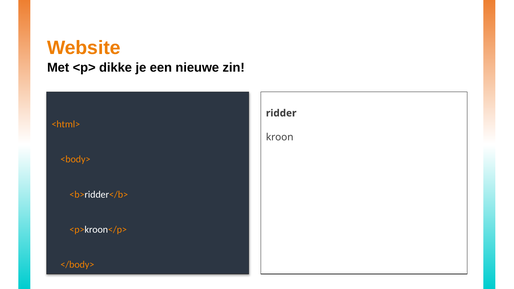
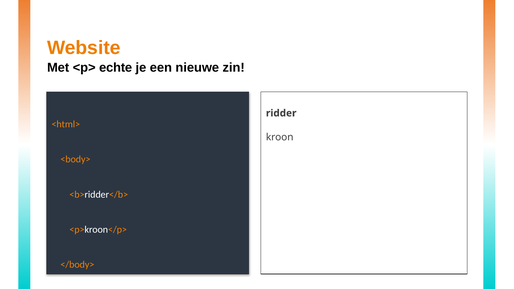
dikke: dikke -> echte (116, 68)
